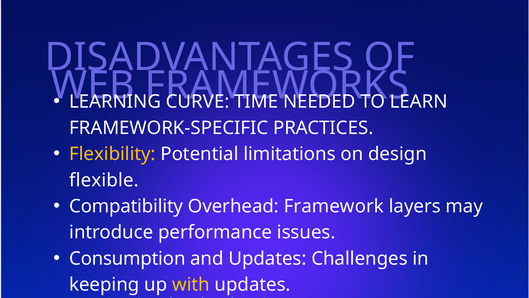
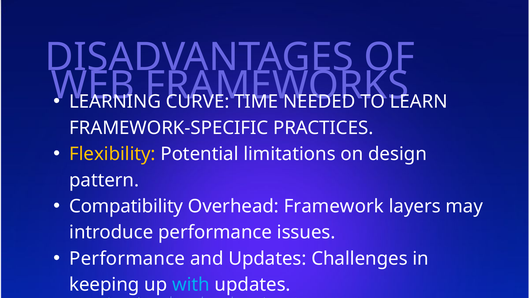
flexible: flexible -> pattern (104, 180)
Consumption: Consumption -> Performance (127, 258)
with colour: yellow -> light blue (191, 284)
